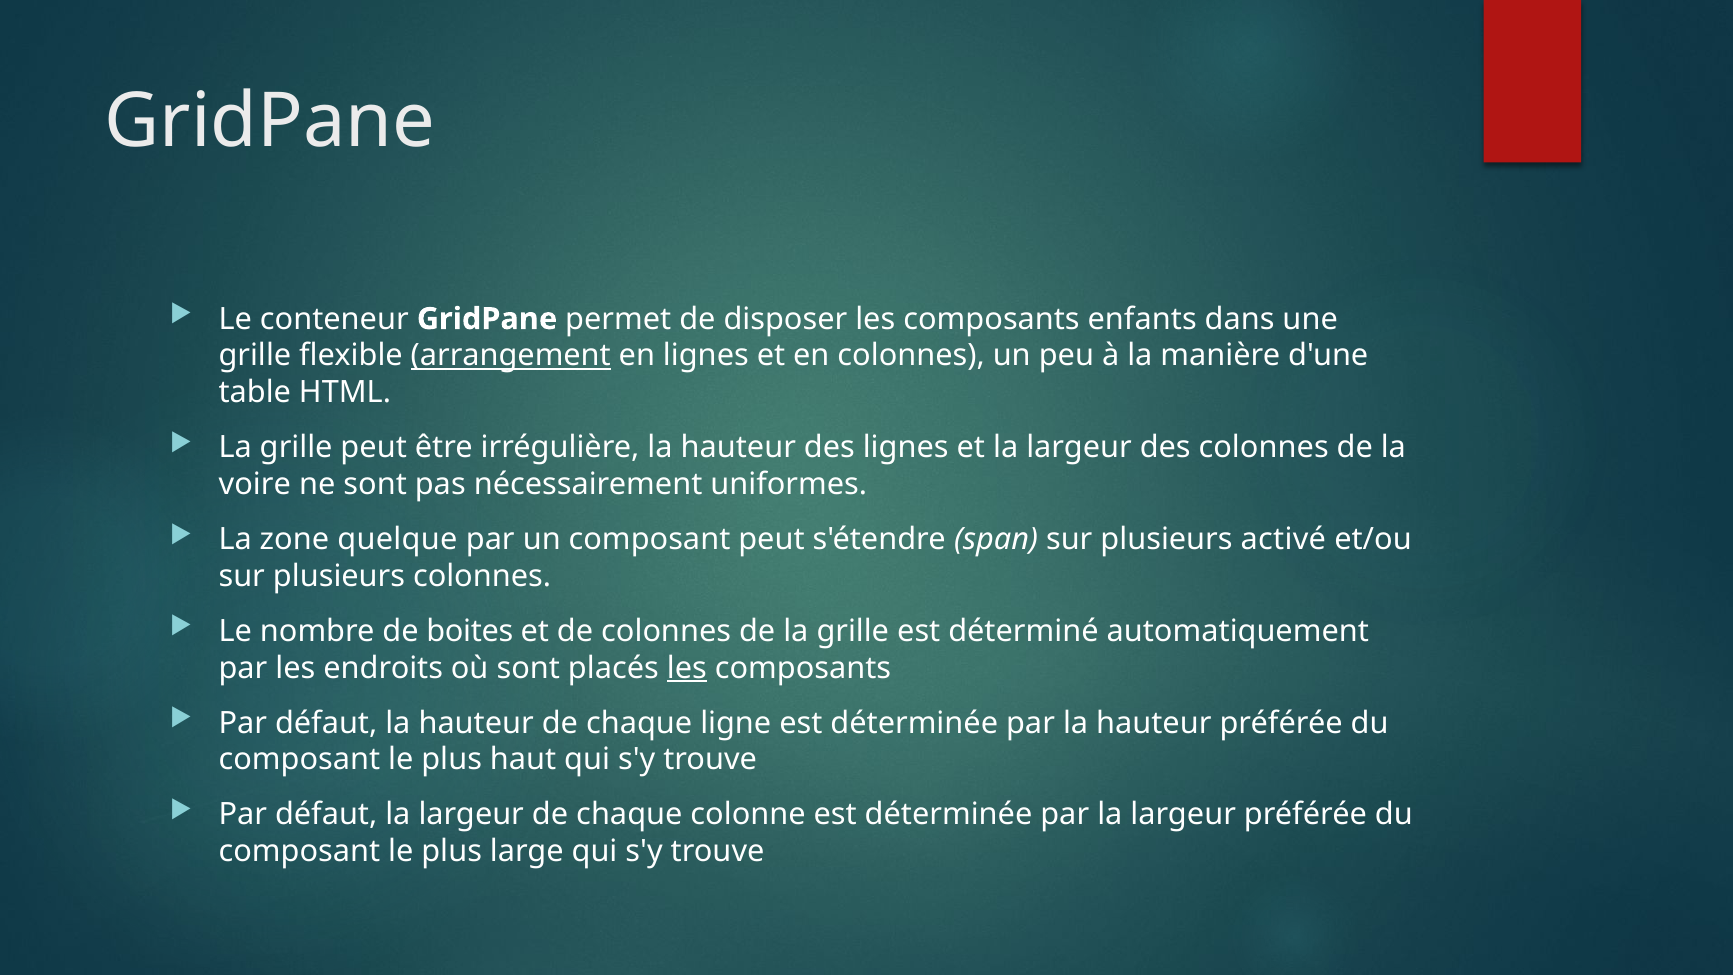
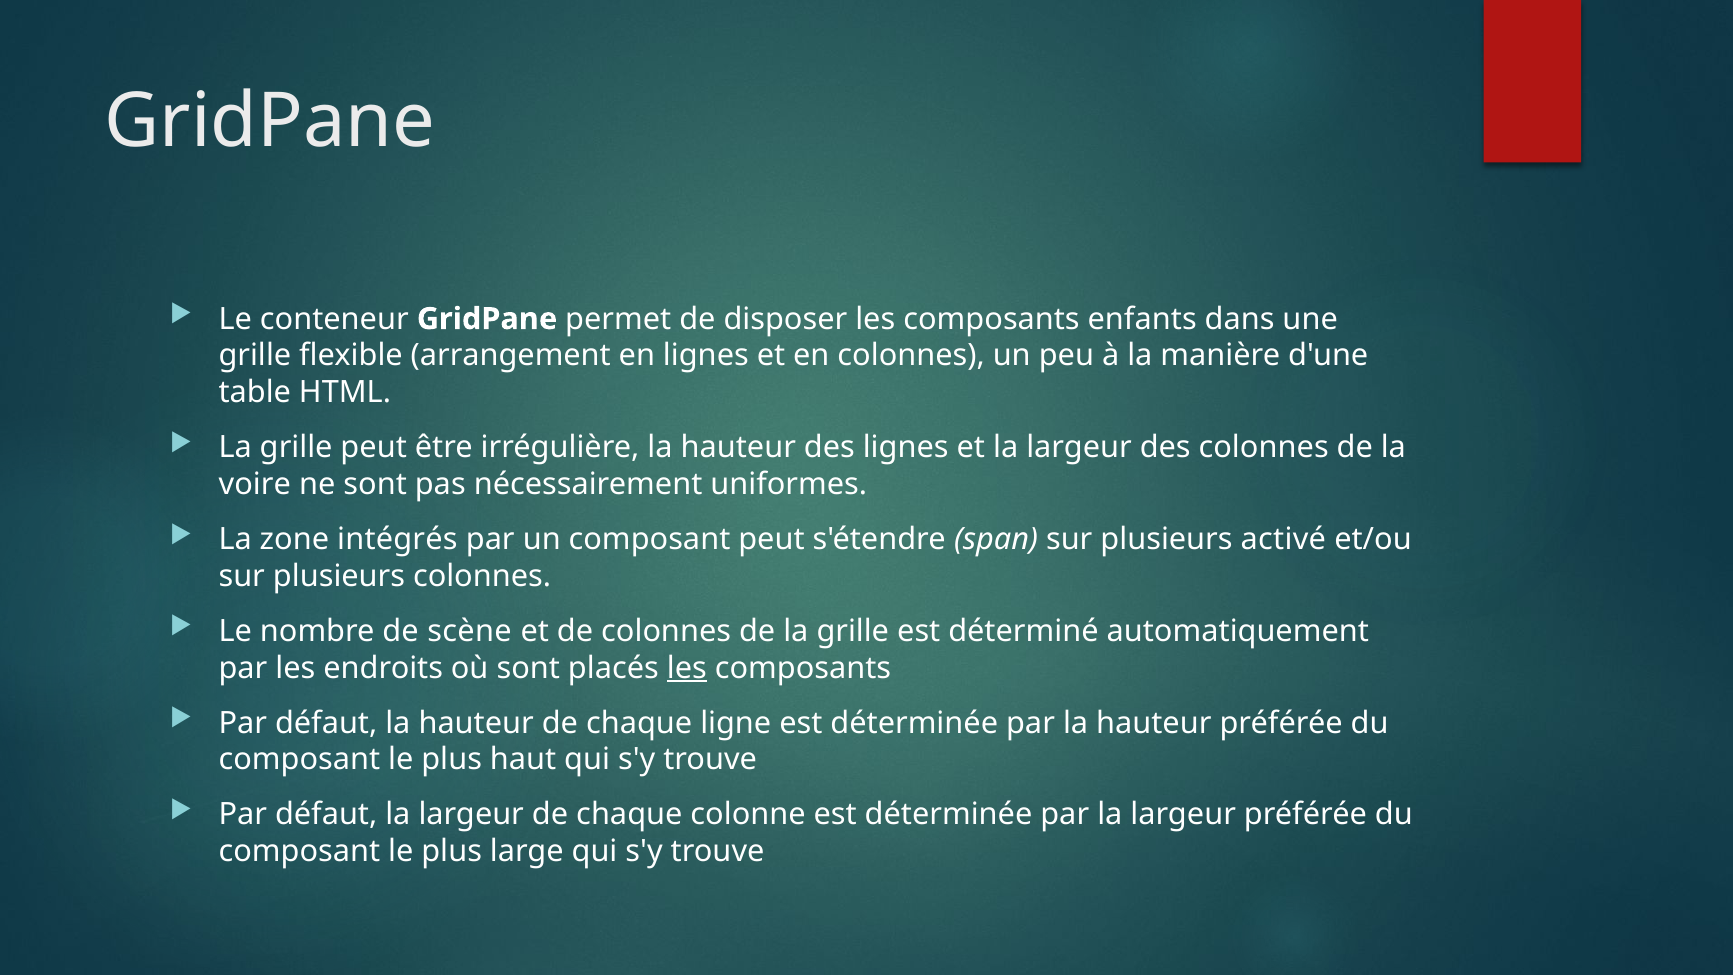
arrangement underline: present -> none (511, 356)
quelque: quelque -> intégrés (397, 539)
boites: boites -> scène (470, 631)
